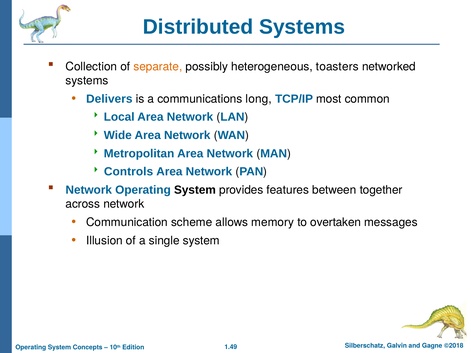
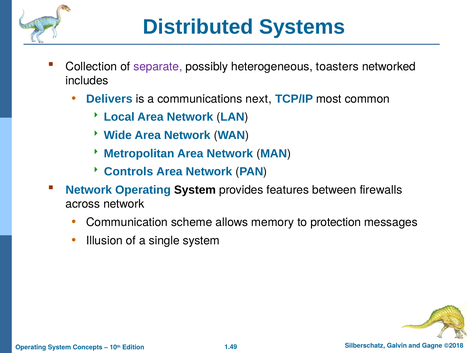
separate colour: orange -> purple (158, 67)
systems: systems -> includes (87, 81)
long: long -> next (259, 99)
together: together -> firewalls (381, 190)
overtaken: overtaken -> protection (336, 222)
